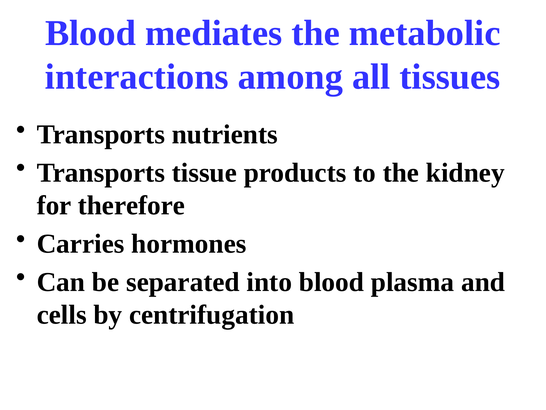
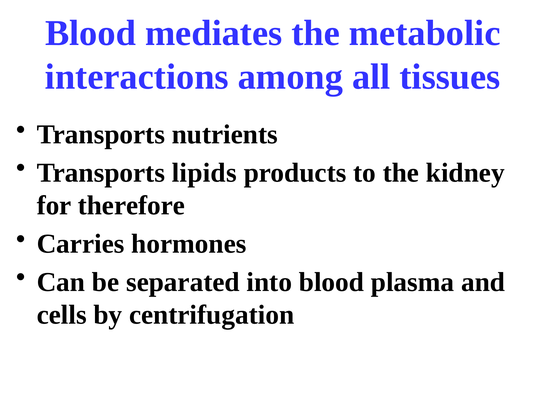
tissue: tissue -> lipids (204, 172)
